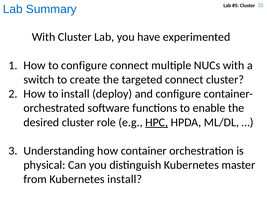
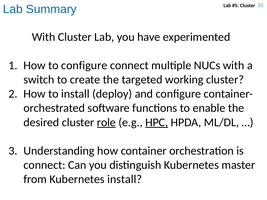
targeted connect: connect -> working (184, 80)
role underline: none -> present (106, 122)
physical: physical -> connect (44, 165)
